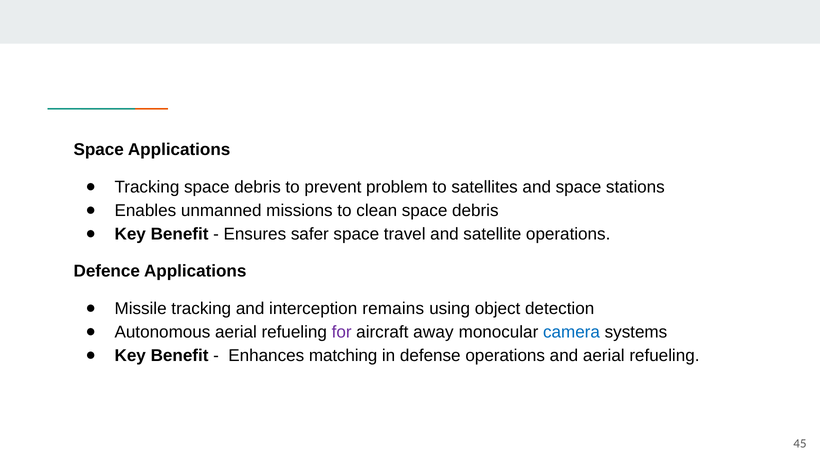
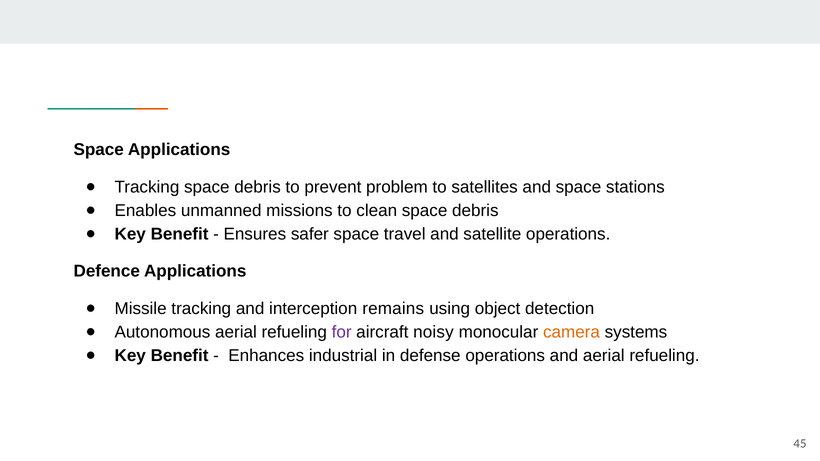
away: away -> noisy (433, 332)
camera colour: blue -> orange (571, 332)
matching: matching -> industrial (343, 356)
